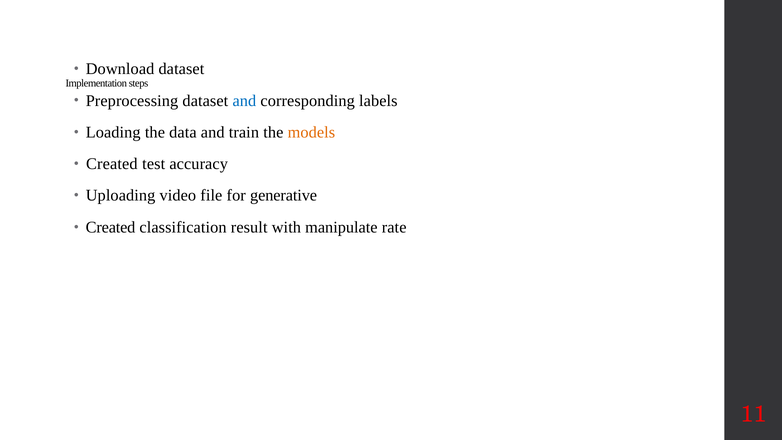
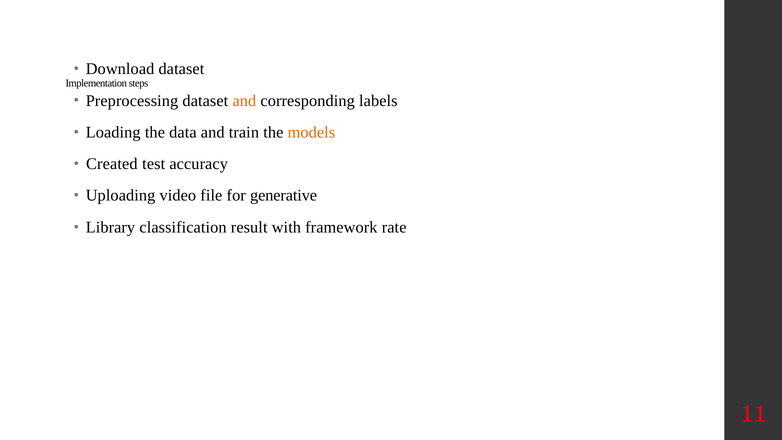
and colour: blue -> orange (244, 101)
Created: Created -> Library (110, 227)
manipulate: manipulate -> framework (341, 227)
